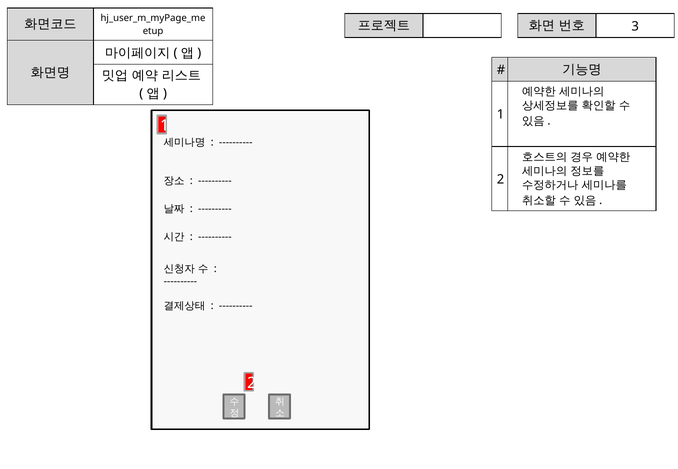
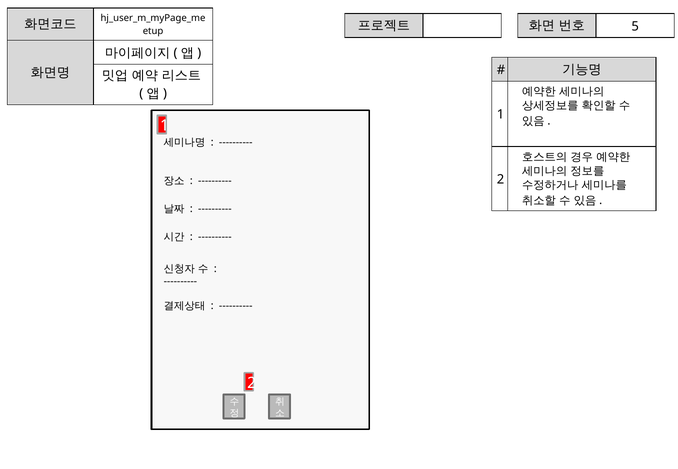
3: 3 -> 5 (635, 26)
